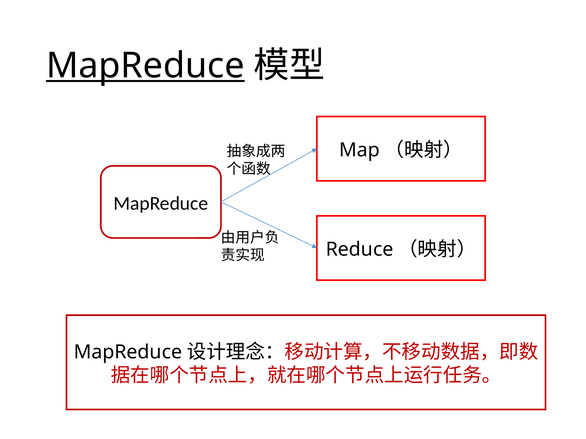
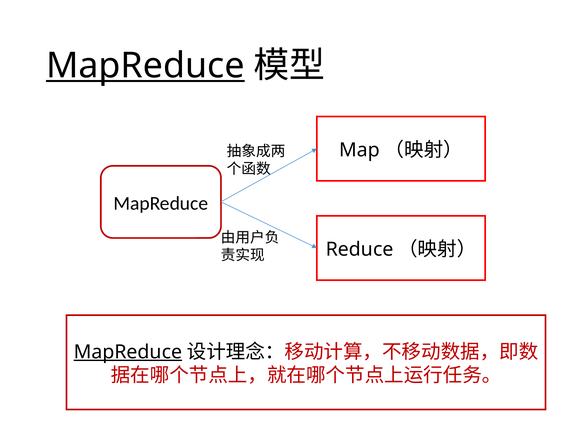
MapReduce underline: none -> present (128, 352)
